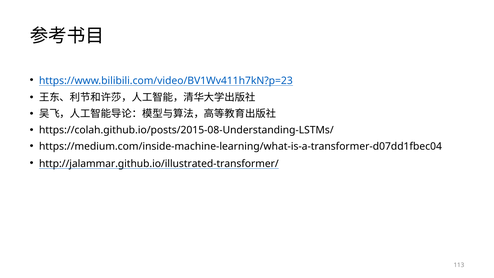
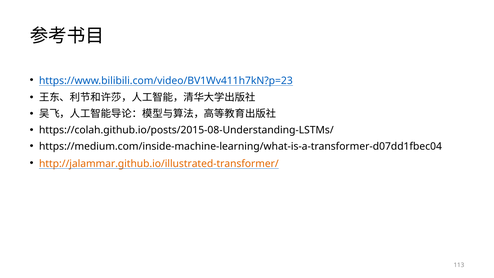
http://jalammar.github.io/illustrated-transformer/ colour: black -> orange (159, 164)
